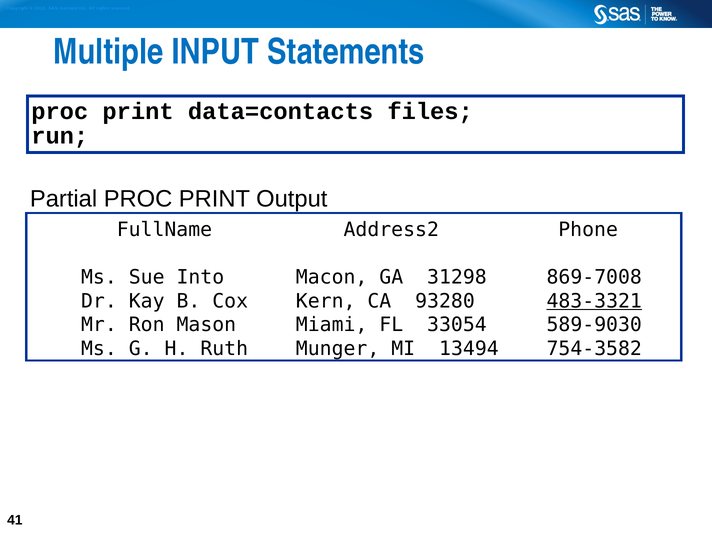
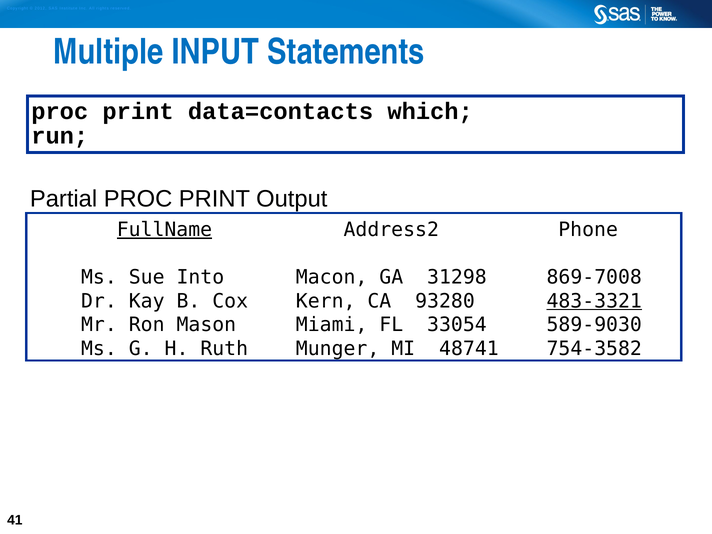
files: files -> which (430, 111)
FullName underline: none -> present (164, 230)
13494: 13494 -> 48741 (469, 349)
